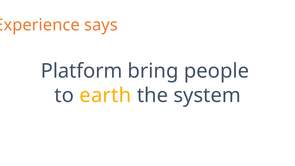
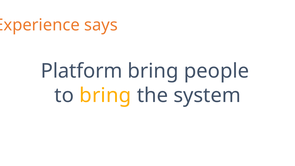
to earth: earth -> bring (105, 95)
